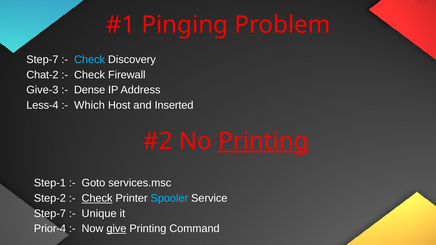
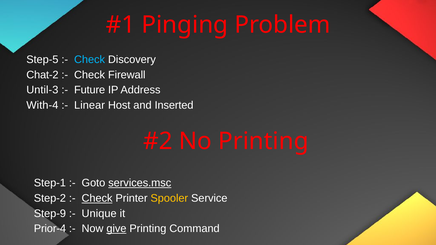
Step-7: Step-7 -> Step-5 (42, 60)
Give-3: Give-3 -> Until-3 (42, 90)
Dense: Dense -> Future (90, 90)
Less-4: Less-4 -> With-4 (42, 105)
Which: Which -> Linear (90, 105)
Printing underline: present -> none (263, 141)
services.msc underline: none -> present (140, 183)
Spooler colour: light blue -> yellow (169, 198)
Step-7: Step-7 -> Step-9 (50, 214)
